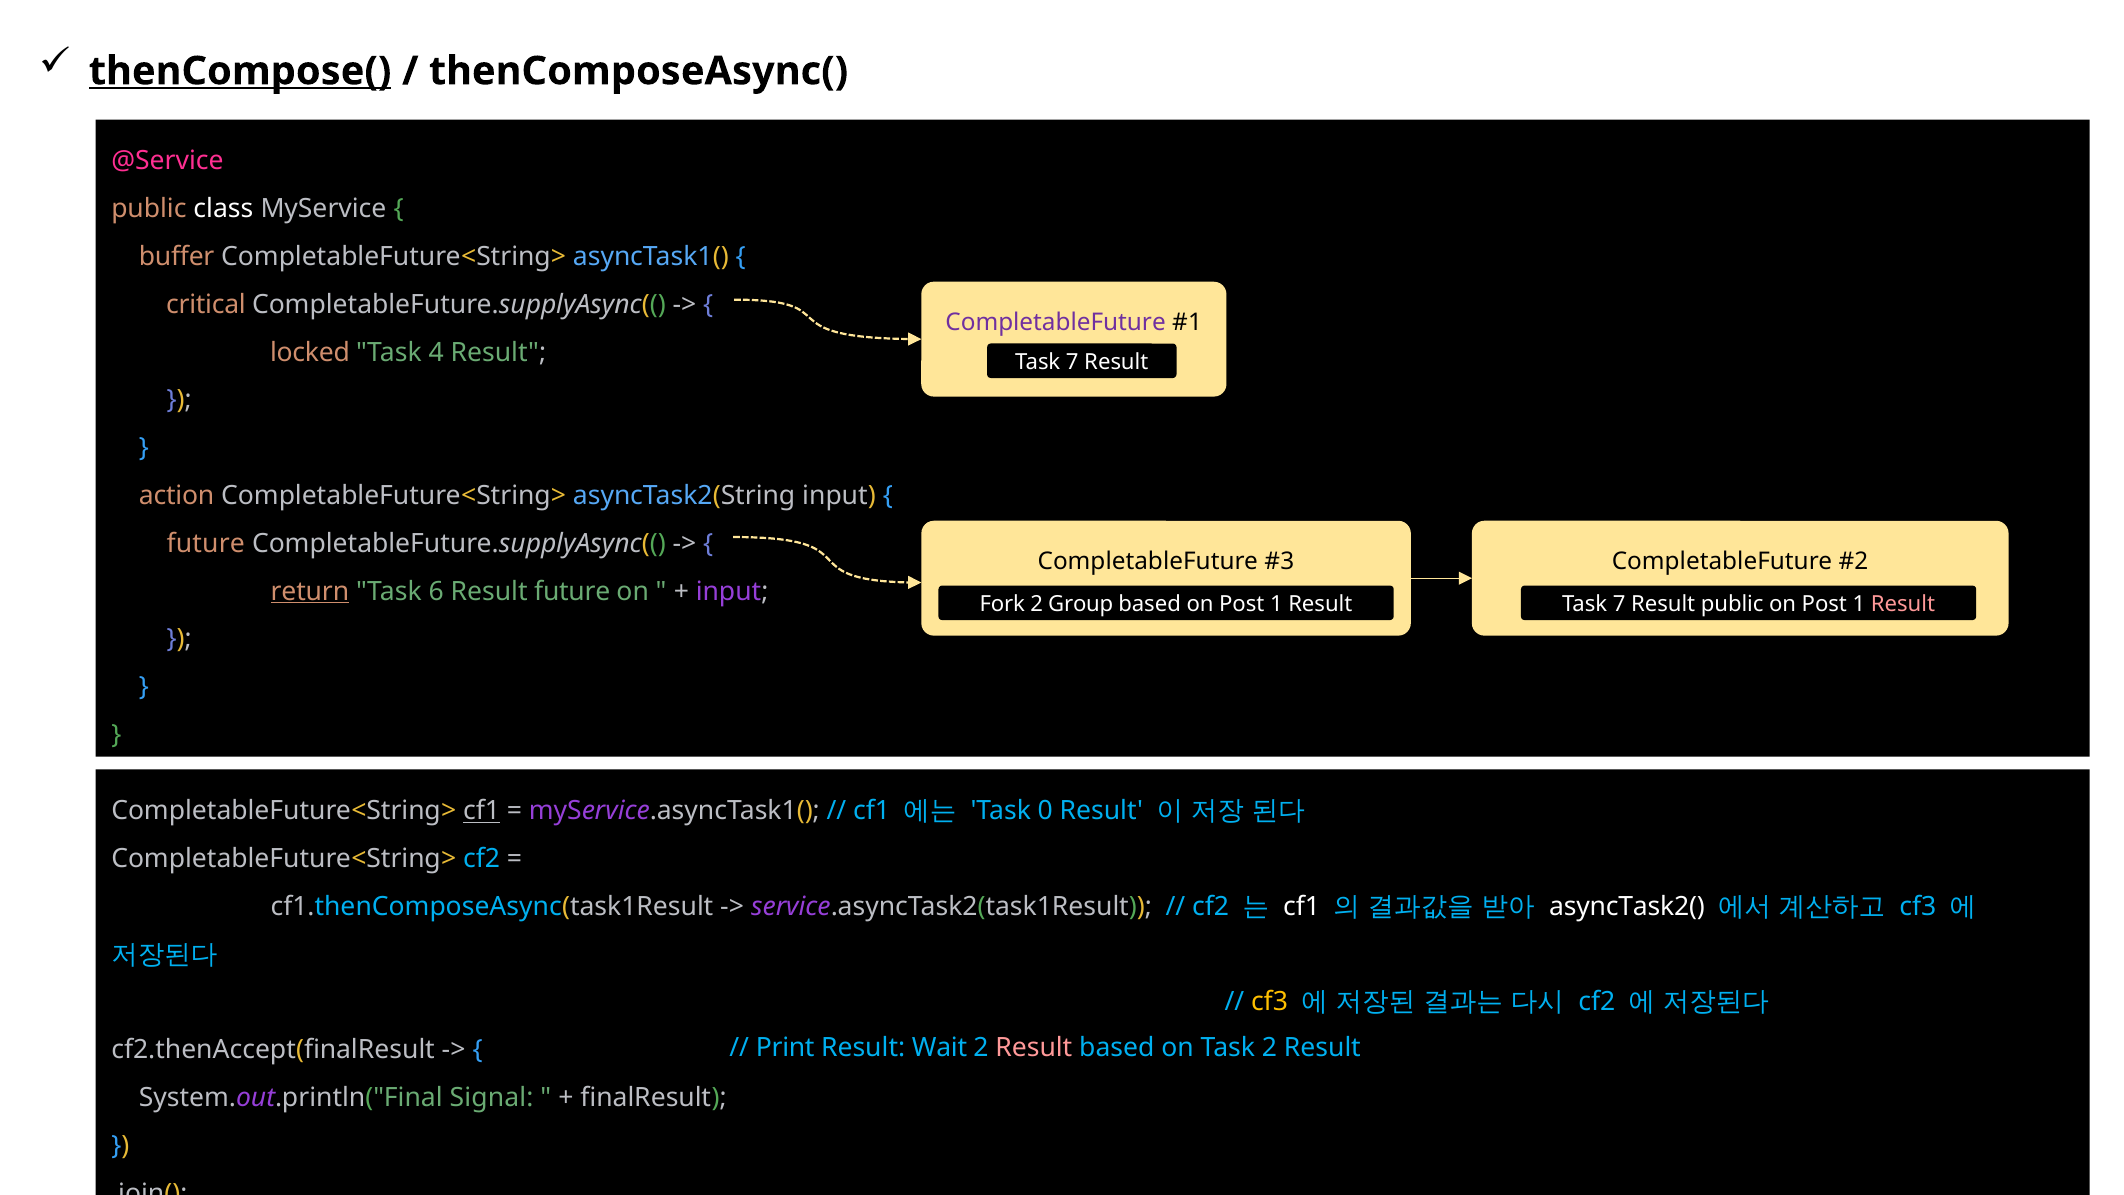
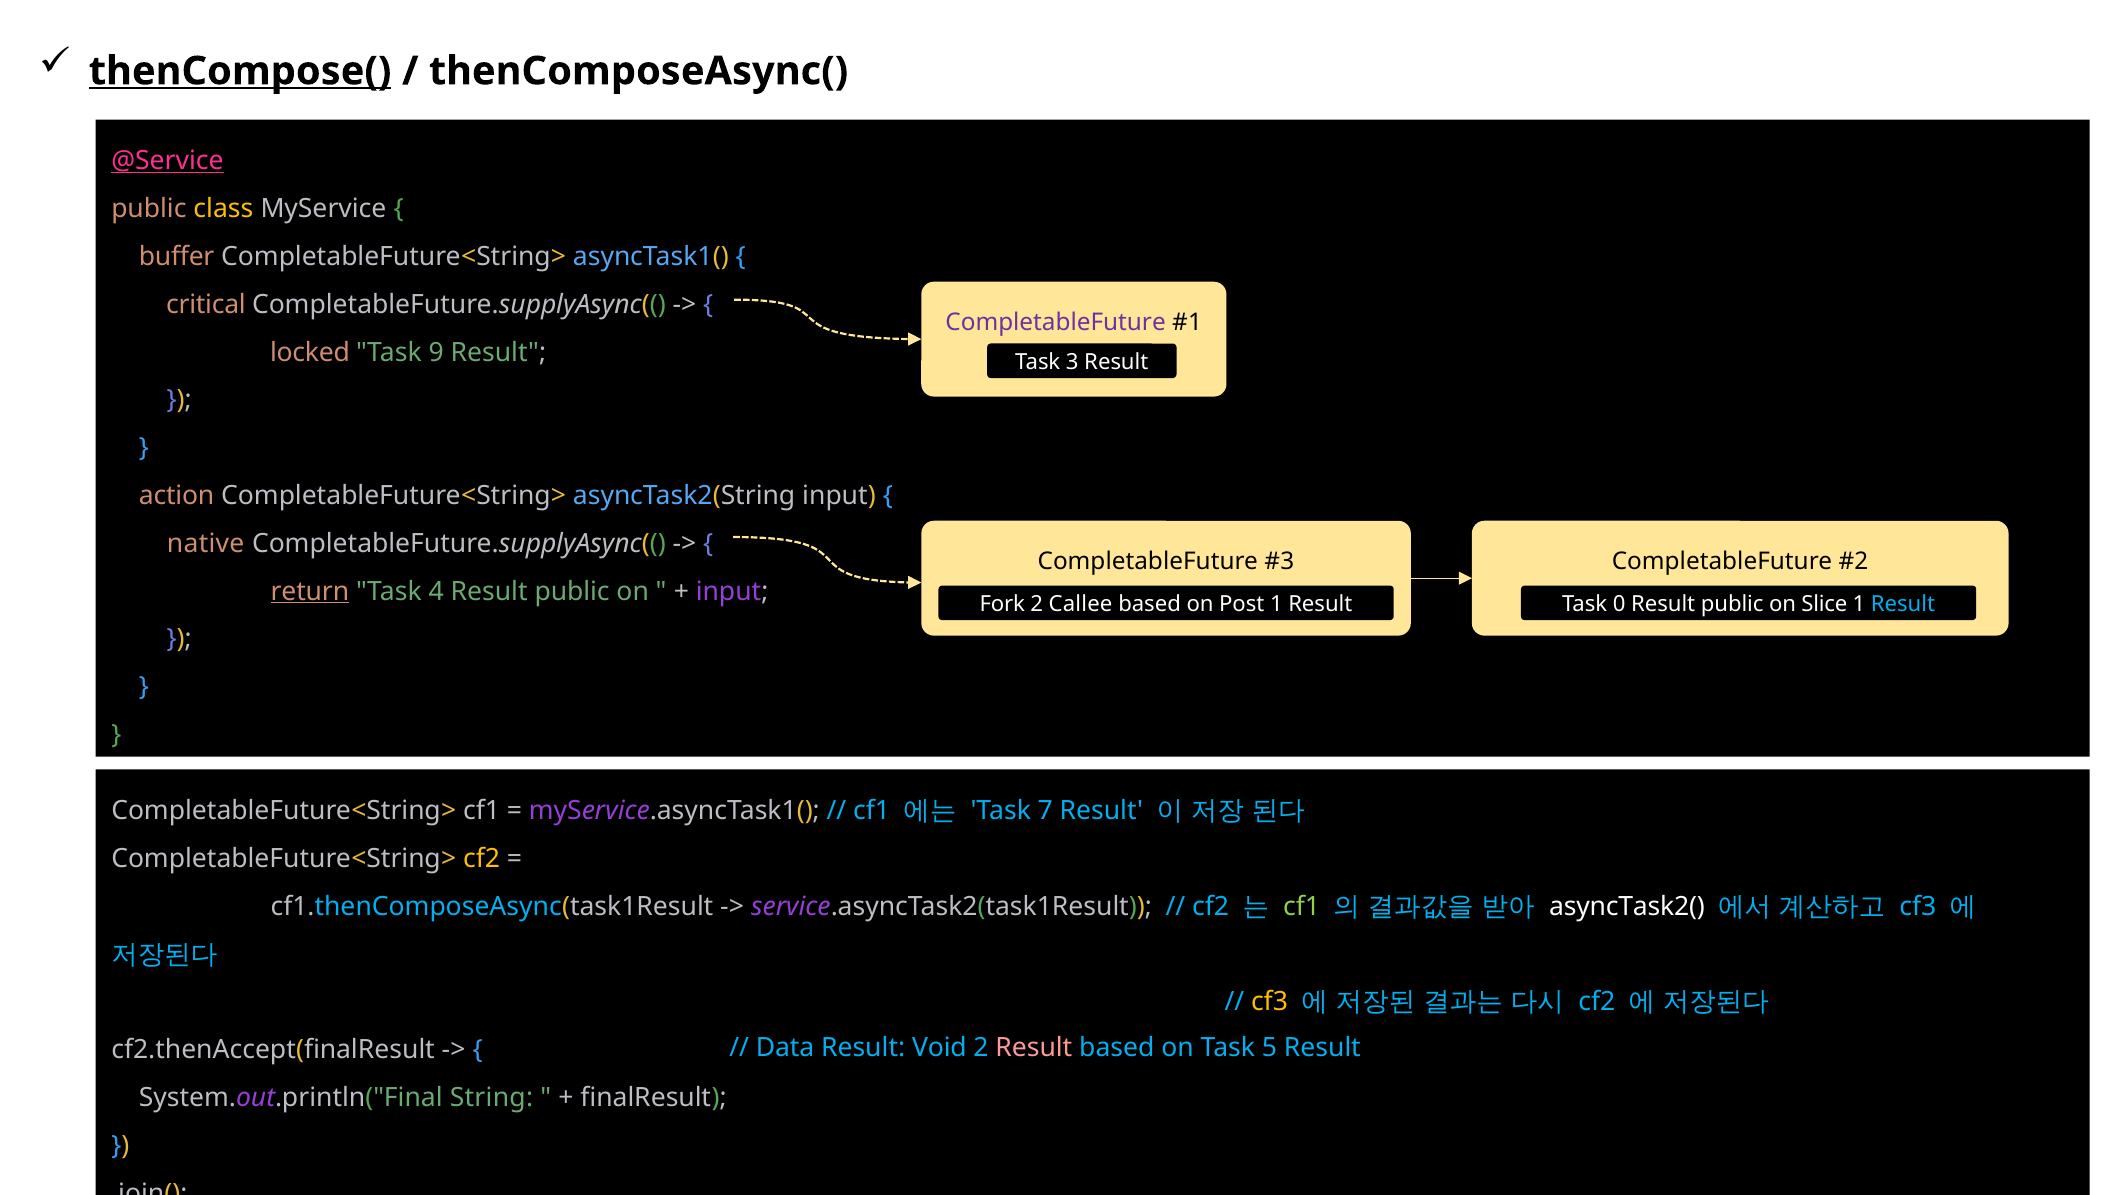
@Service underline: none -> present (167, 161)
class colour: white -> yellow (223, 209)
4: 4 -> 9 (436, 352)
7: 7 -> 3 (1072, 362)
future: future -> native (206, 543)
6: 6 -> 4 (436, 591)
future: future -> public (572, 591)
Group: Group -> Callee (1081, 604)
7: 7 -> 0 (1619, 604)
Post: Post -> Slice (1824, 604)
Result colour: pink -> light blue (1903, 604)
cf1 underline: present -> none (482, 811)
0: 0 -> 7 (1045, 811)
cf2 colour: light blue -> yellow (482, 859)
cf1 colour: white -> light green (1302, 906)
Print: Print -> Data (785, 1047)
Wait: Wait -> Void (939, 1047)
Task 2: 2 -> 5 (1269, 1047)
Signal: Signal -> String (491, 1098)
